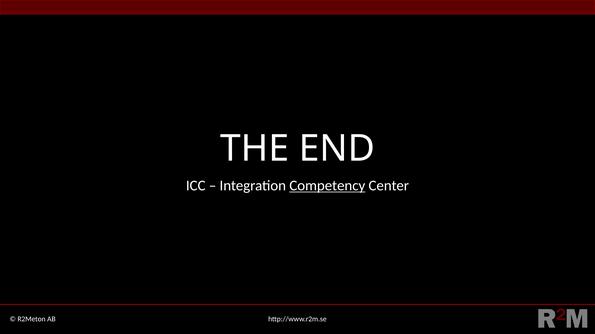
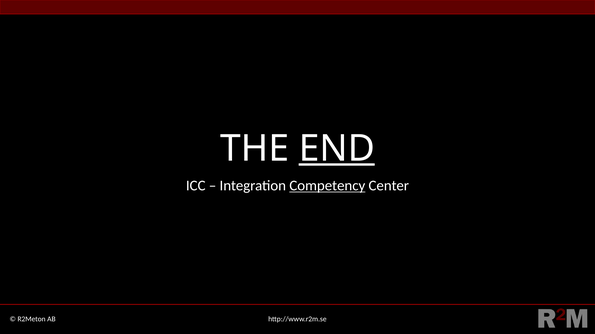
END underline: none -> present (337, 149)
